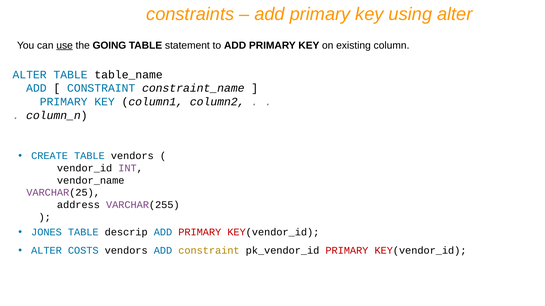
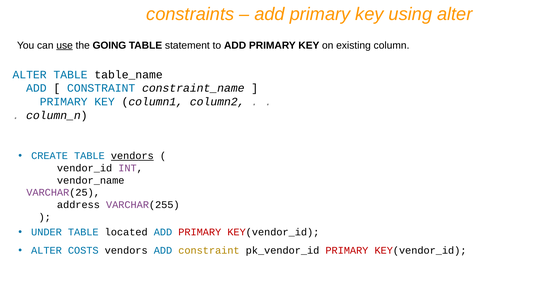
vendors underline: none -> present (132, 156)
JONES: JONES -> UNDER (46, 233)
descrip: descrip -> located (126, 233)
